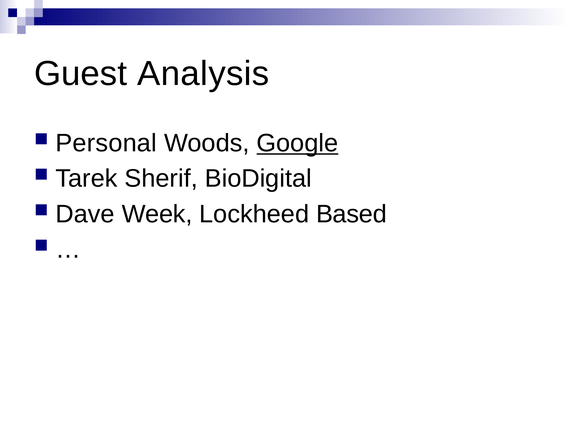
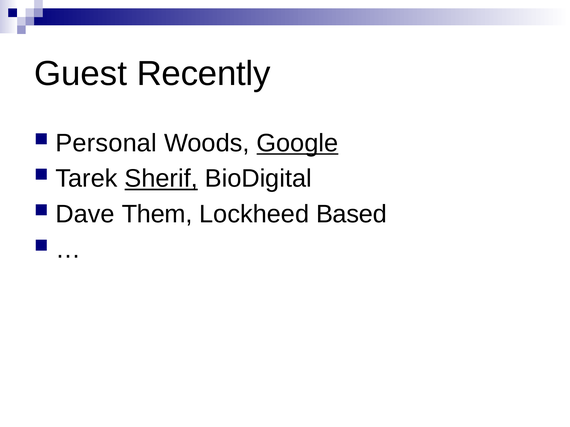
Analysis: Analysis -> Recently (204, 74)
Sherif underline: none -> present (161, 179)
Week: Week -> Them (157, 214)
